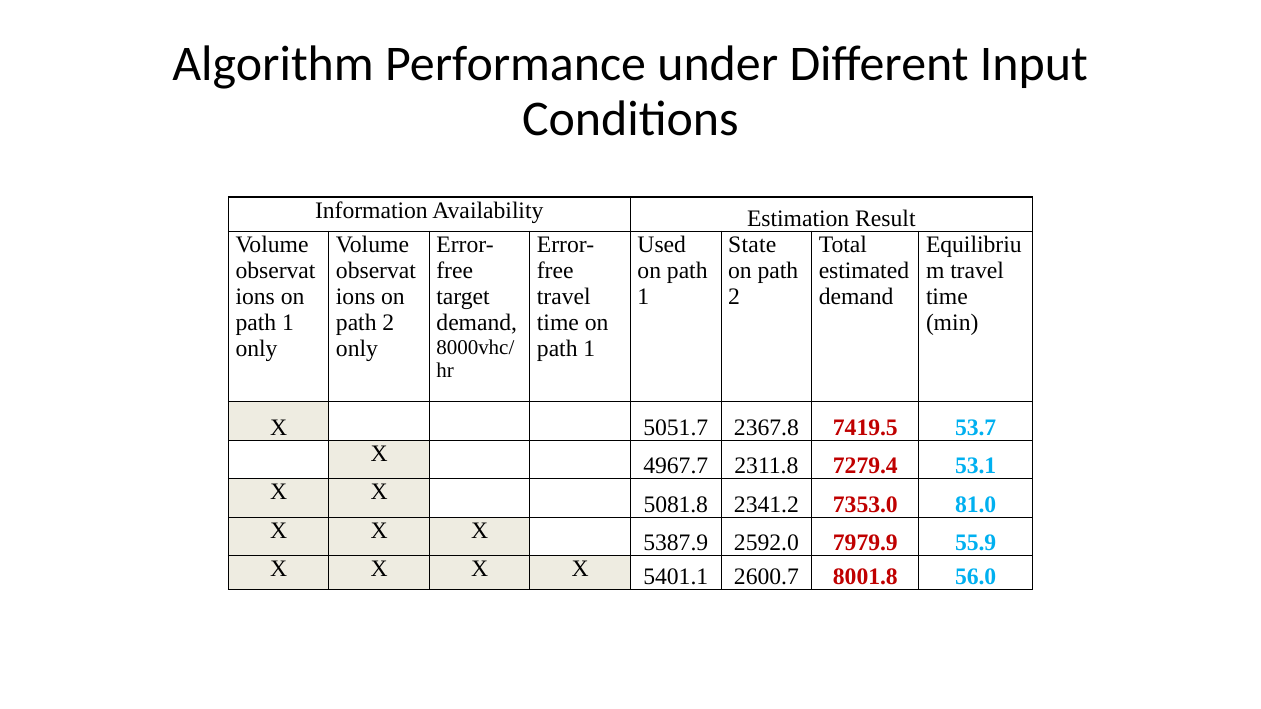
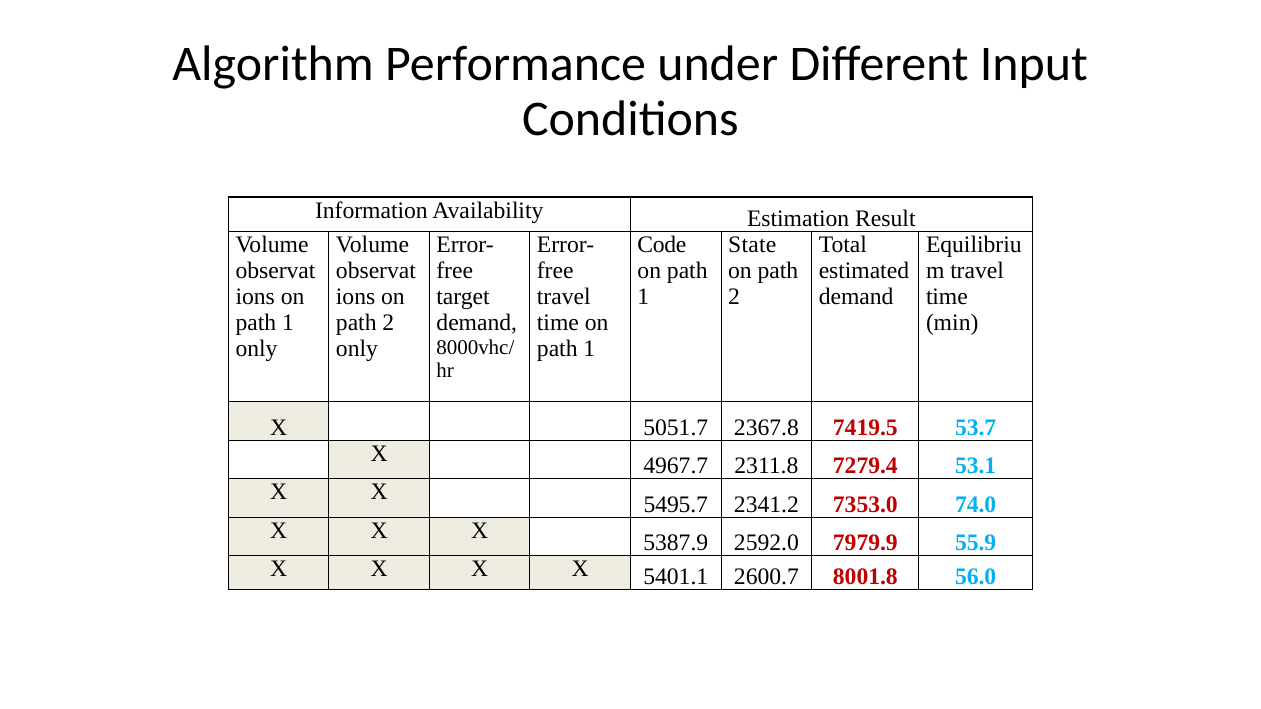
Used: Used -> Code (662, 244)
5081.8: 5081.8 -> 5495.7 (676, 505)
81.0: 81.0 -> 74.0 (976, 505)
